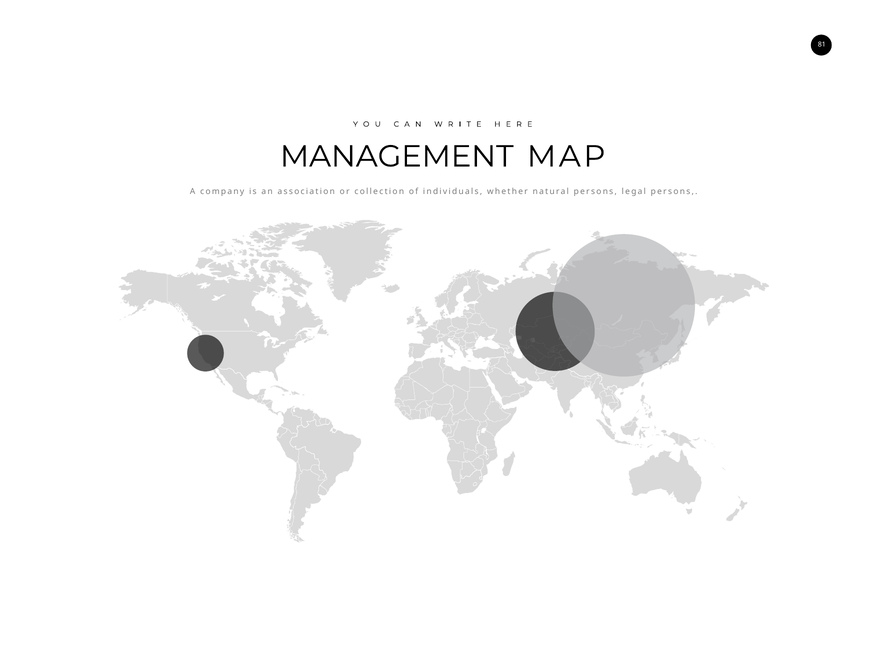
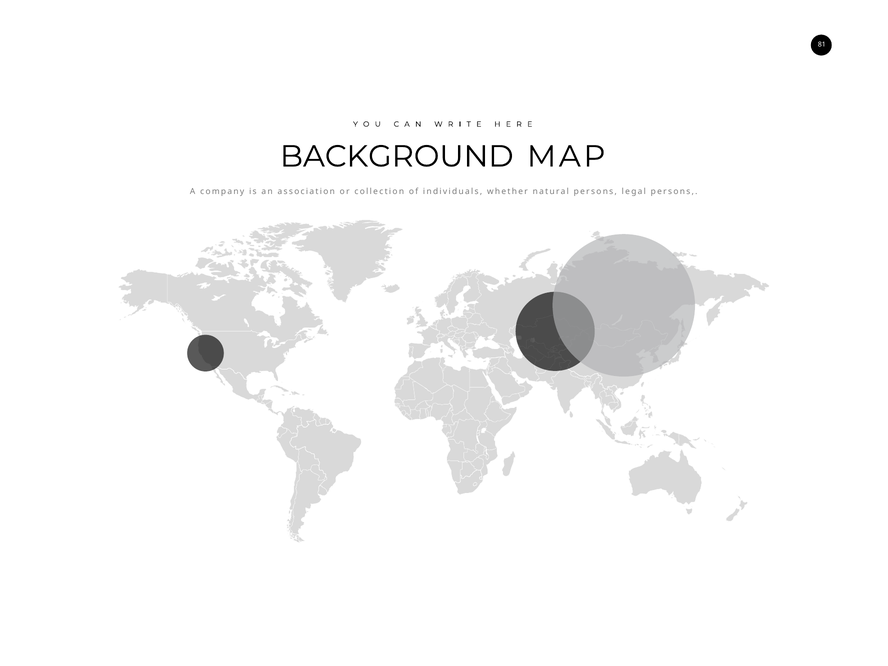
MANAGEMENT: MANAGEMENT -> BACKGROUND (397, 156)
